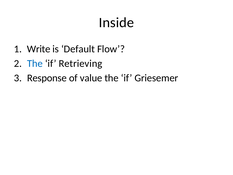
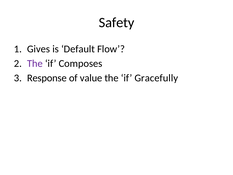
Inside: Inside -> Safety (117, 23)
Write: Write -> Gives (39, 49)
The colour: blue -> purple (35, 63)
Retrieving: Retrieving -> Composes (81, 63)
Griesemer: Griesemer -> Gracefully (156, 78)
